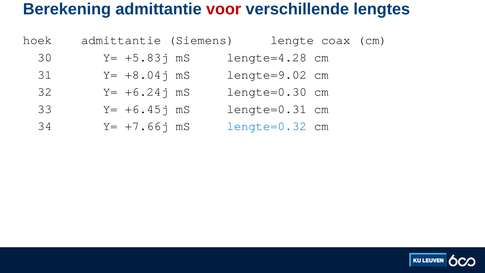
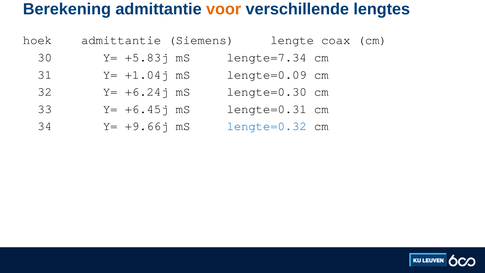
voor colour: red -> orange (224, 9)
lengte=4.28: lengte=4.28 -> lengte=7.34 (267, 57)
+8.04j: +8.04j -> +1.04j (147, 75)
lengte=9.02: lengte=9.02 -> lengte=0.09 (267, 75)
+7.66j: +7.66j -> +9.66j (147, 126)
